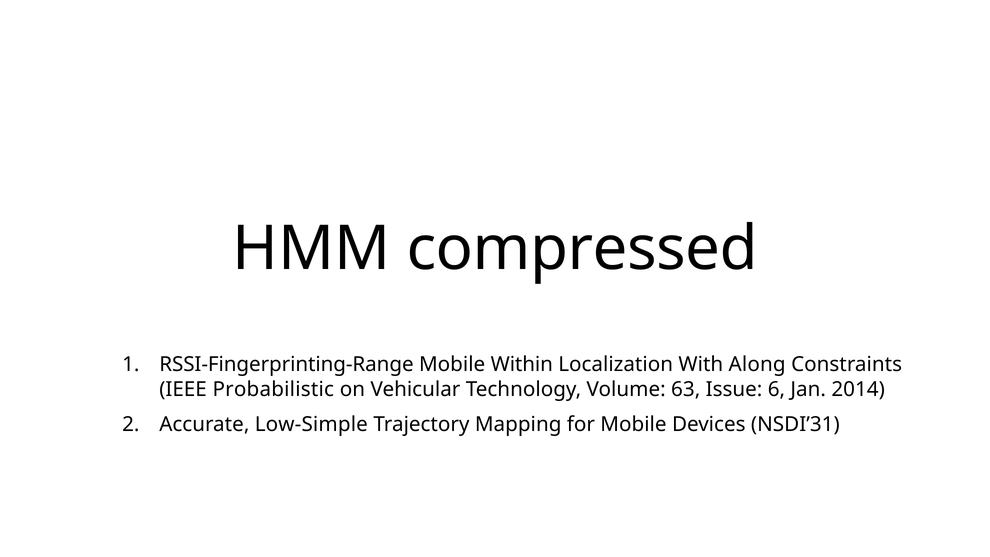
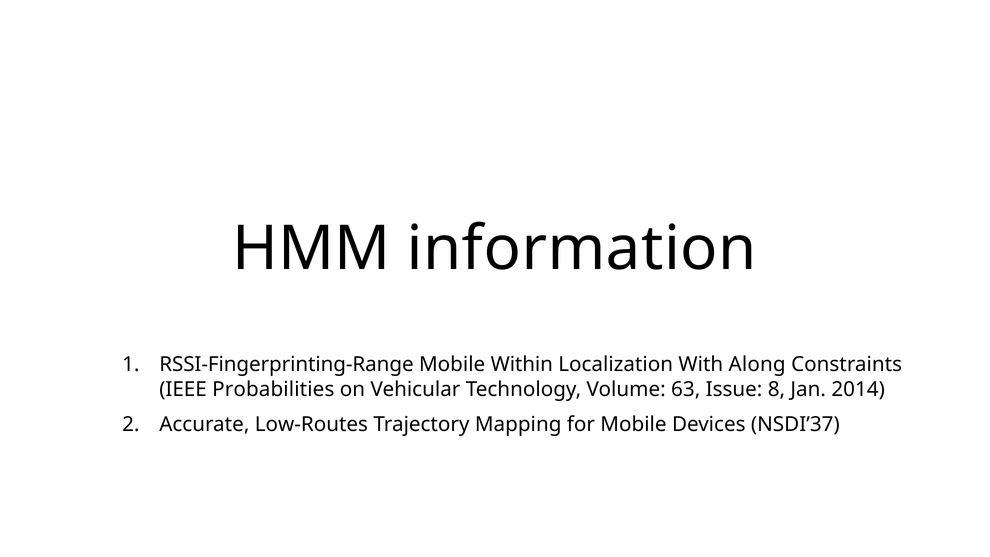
compressed: compressed -> information (582, 249)
Probabilistic: Probabilistic -> Probabilities (273, 389)
6: 6 -> 8 (776, 389)
Low-Simple: Low-Simple -> Low-Routes (311, 424)
NSDI’31: NSDI’31 -> NSDI’37 (795, 424)
